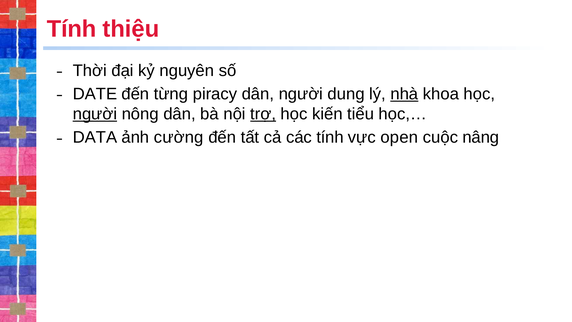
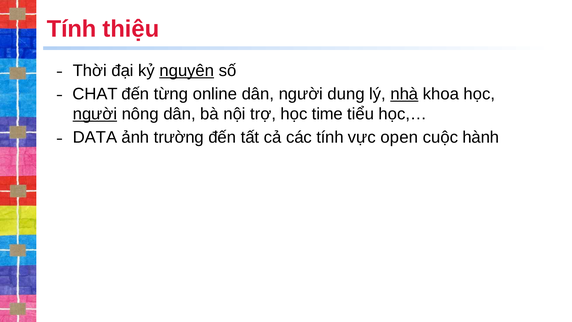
nguyên underline: none -> present (187, 71)
DATE: DATE -> CHAT (95, 94)
piracy: piracy -> online (215, 94)
trợ underline: present -> none (263, 114)
kiến: kiến -> time (327, 114)
cường: cường -> trường (179, 137)
nâng: nâng -> hành (481, 137)
